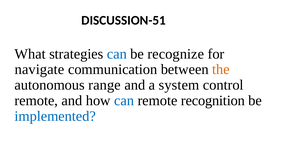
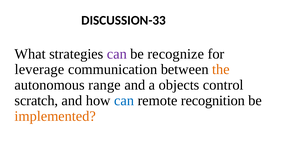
DISCUSSION-51: DISCUSSION-51 -> DISCUSSION-33 (124, 20)
can colour: blue -> purple (117, 54)
navigate: navigate -> leverage (39, 69)
system: system -> objects (179, 85)
remote: remote -> scratch (36, 100)
implemented colour: blue -> orange (55, 116)
